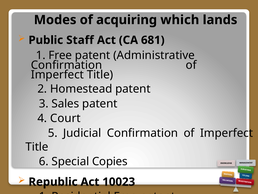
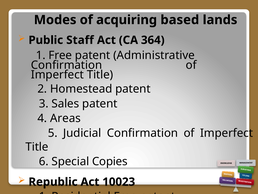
which: which -> based (180, 20)
681: 681 -> 364 (153, 40)
Court: Court -> Areas (65, 118)
